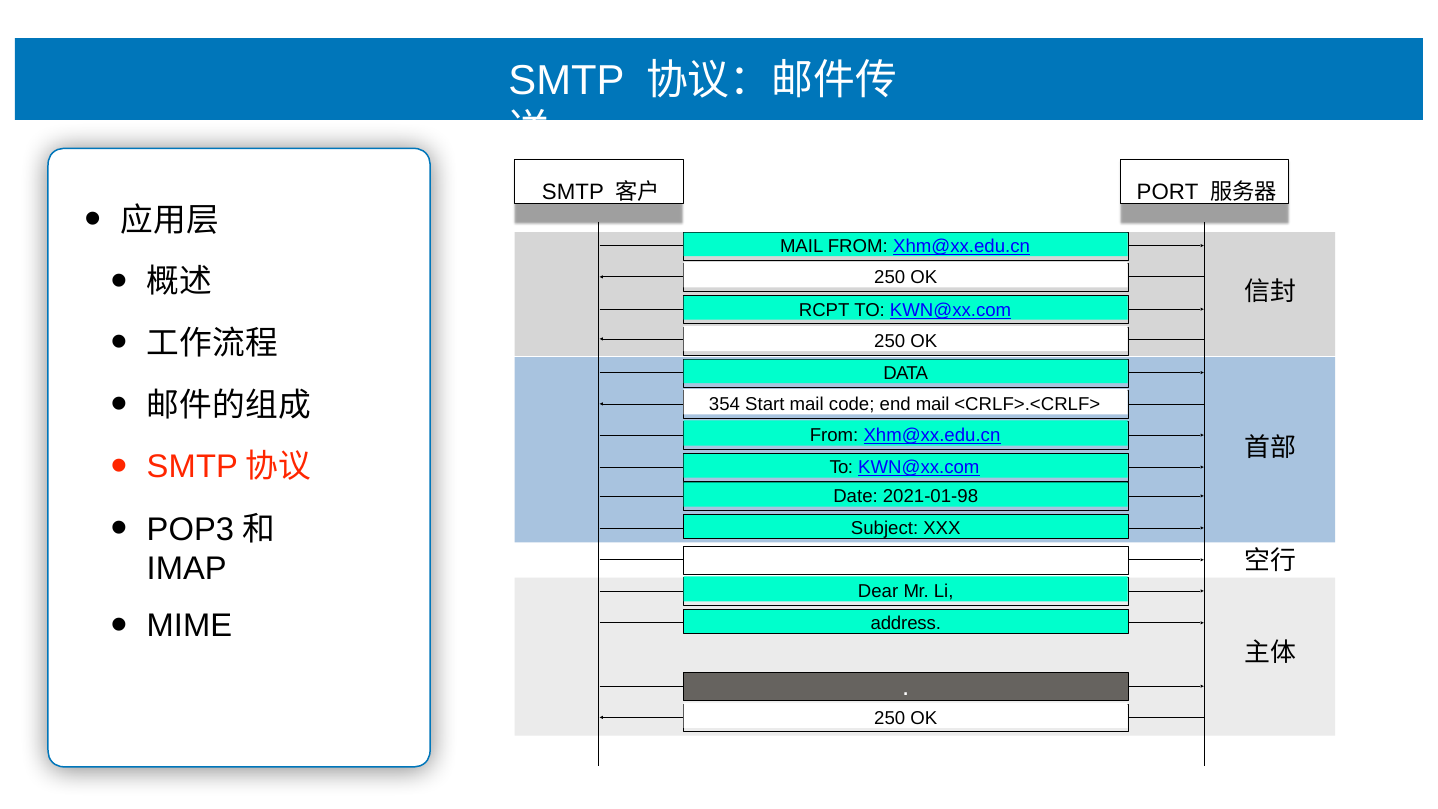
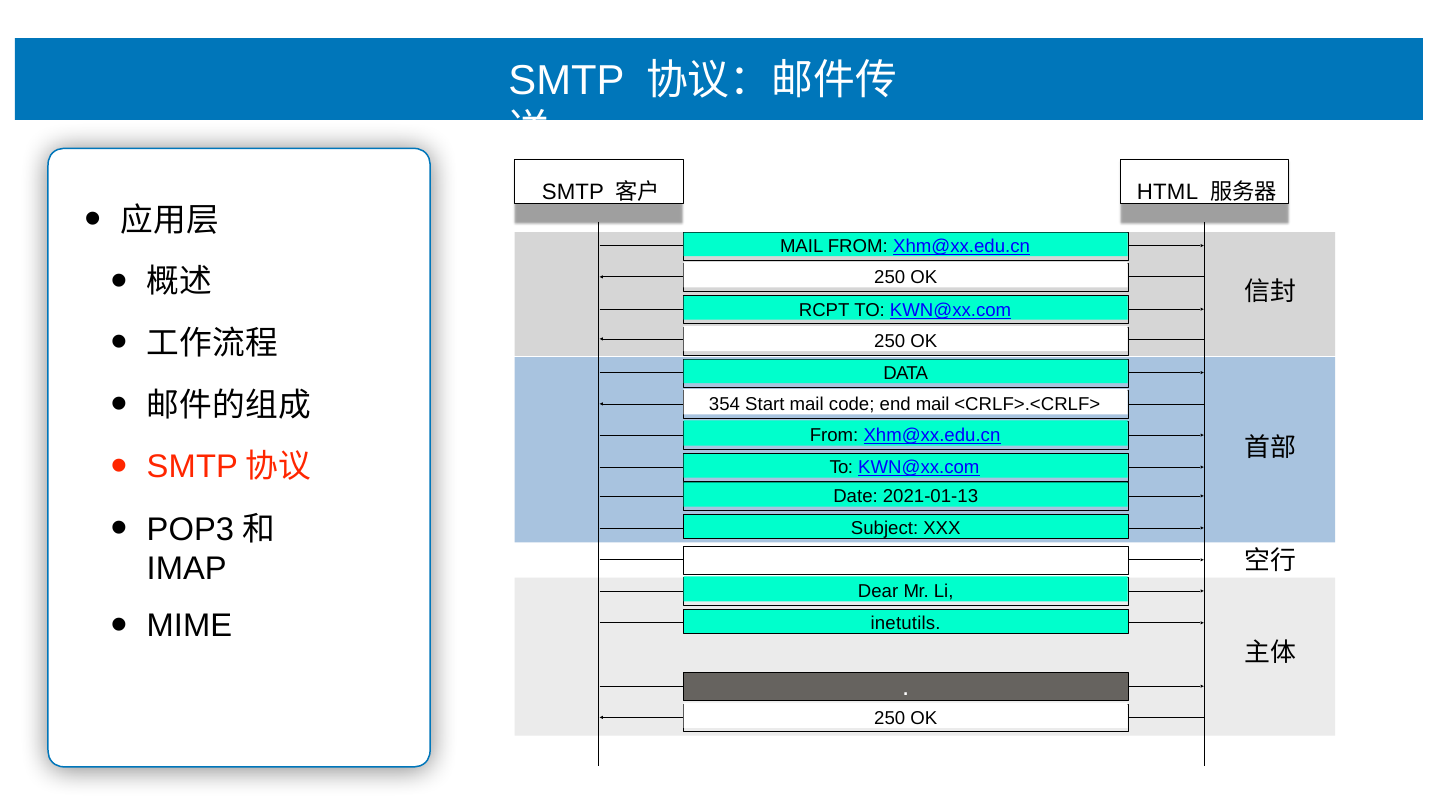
PORT: PORT -> HTML (1168, 192)
2021-01-98: 2021-01-98 -> 2021-01-13 (930, 497)
address: address -> inetutils (906, 623)
